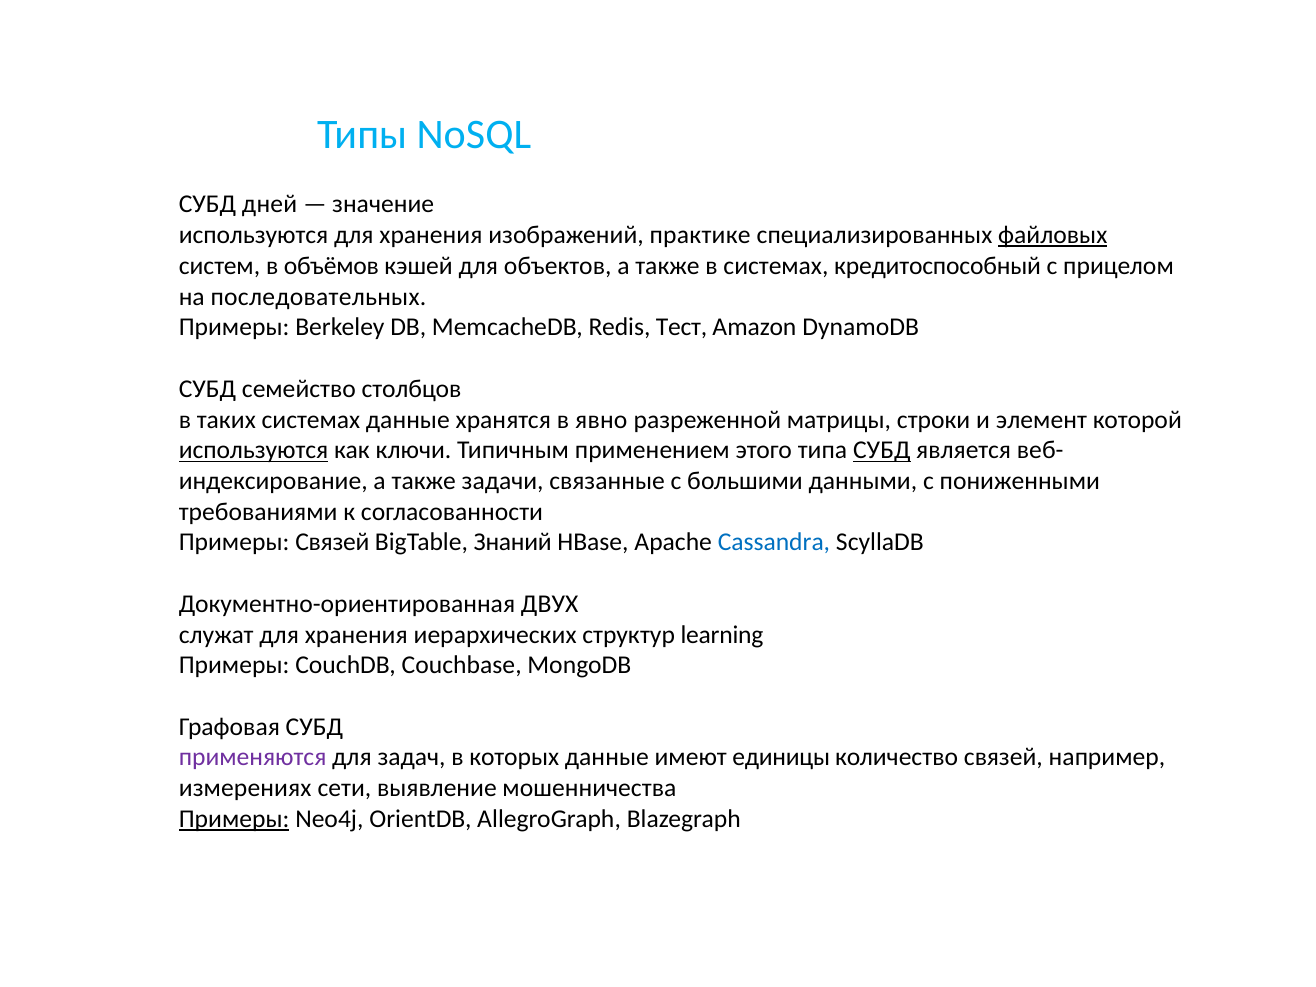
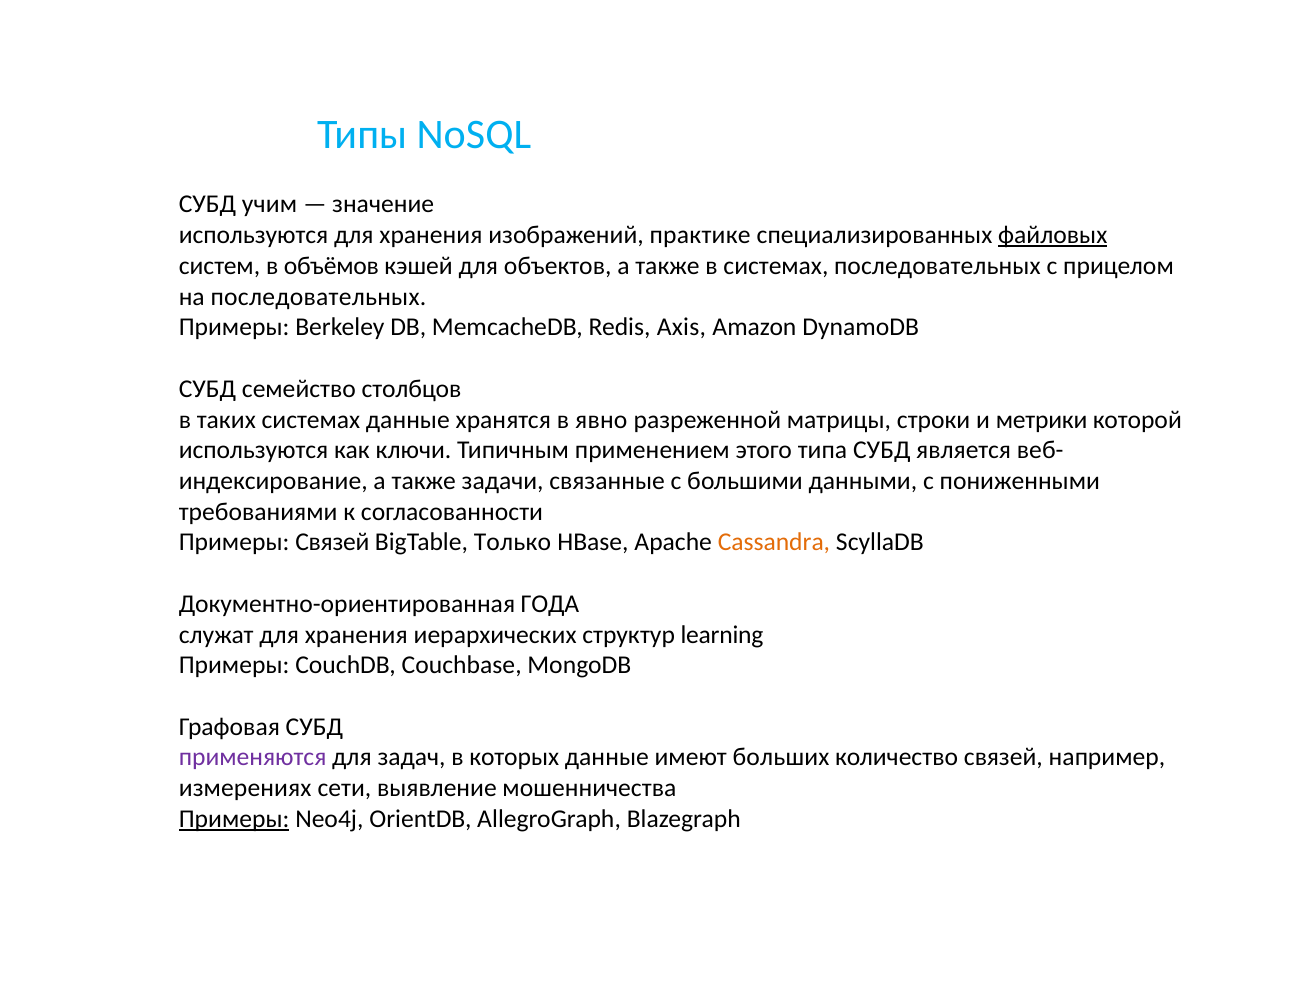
дней: дней -> учим (270, 204)
системах кредитоспособный: кредитоспособный -> последовательных (937, 266)
Тест: Тест -> Axis (681, 327)
элемент: элемент -> метрики (1042, 420)
используются underline: present -> none (254, 450)
СУБД underline: present -> none (882, 450)
Знаний: Знаний -> Только (512, 542)
Cassandra colour: blue -> orange (774, 542)
ДВУХ: ДВУХ -> ГОДА (550, 604)
единицы: единицы -> больших (781, 758)
